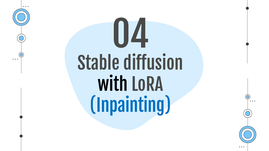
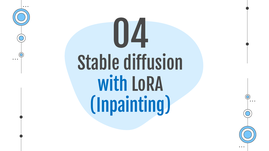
with colour: black -> blue (113, 85)
